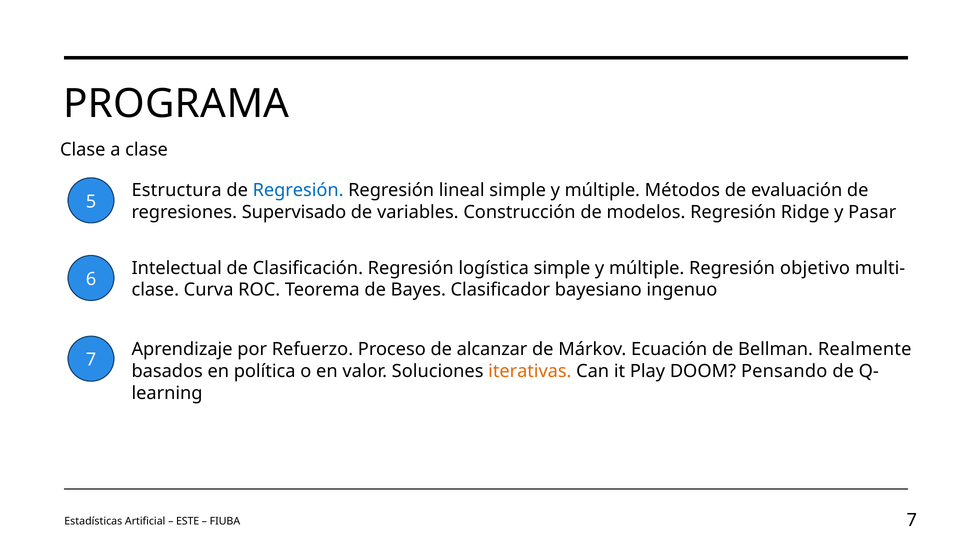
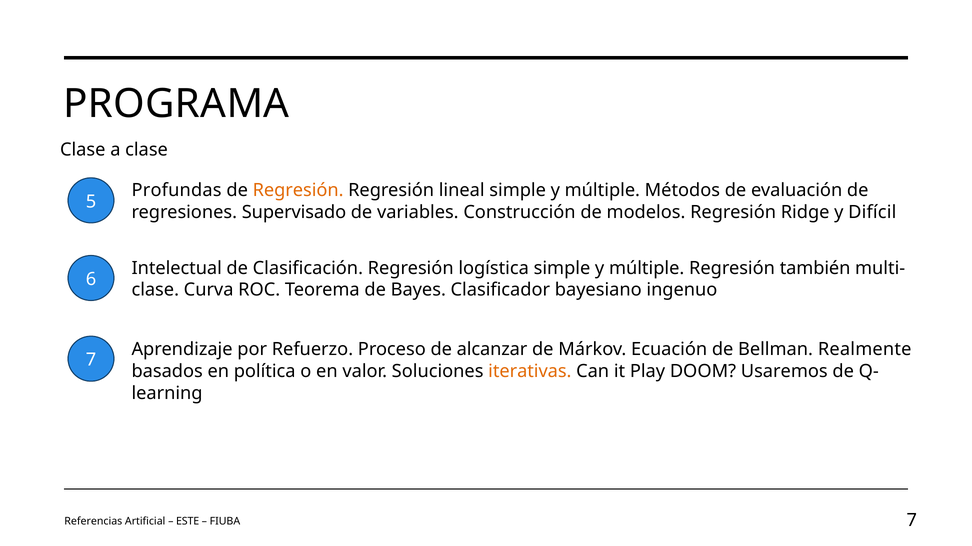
Estructura: Estructura -> Profundas (177, 191)
Regresión colour: blue -> orange (298, 191)
Pasar: Pasar -> Difícil (872, 213)
objetivo: objetivo -> también (815, 268)
Pensando: Pensando -> Usaremos (784, 372)
Estadísticas: Estadísticas -> Referencias (93, 522)
